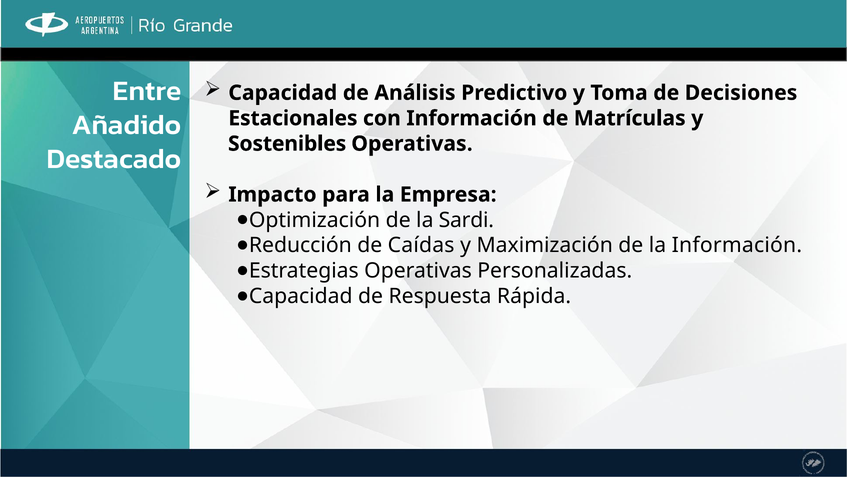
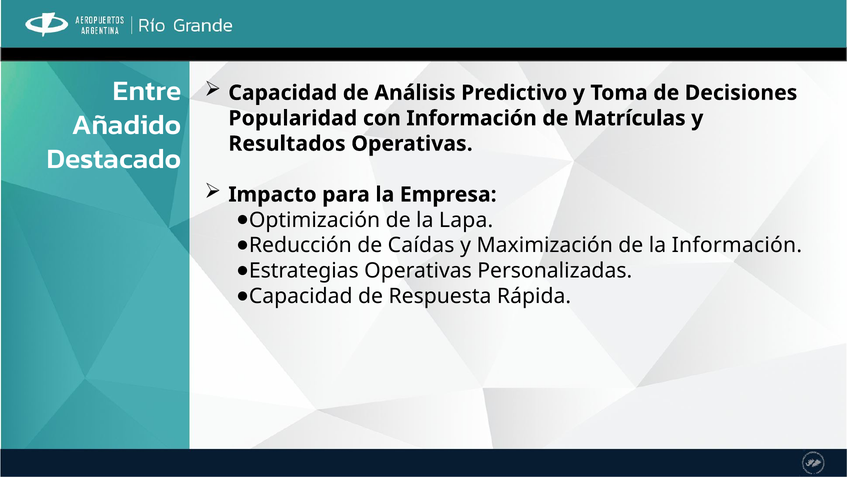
Estacionales: Estacionales -> Popularidad (293, 118)
Sostenibles: Sostenibles -> Resultados (287, 144)
Sardi: Sardi -> Lapa (466, 220)
